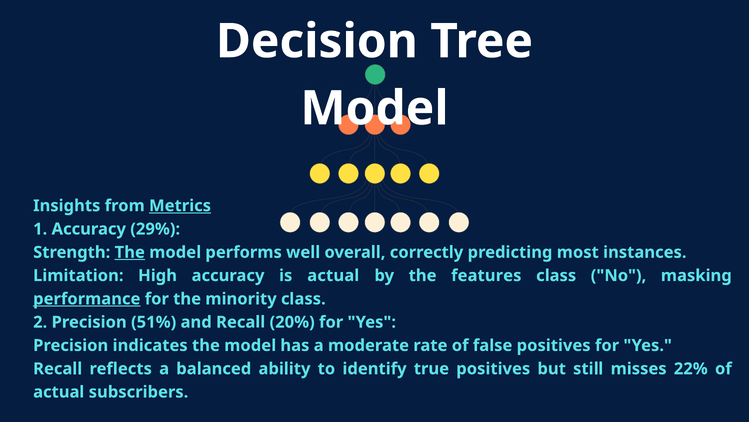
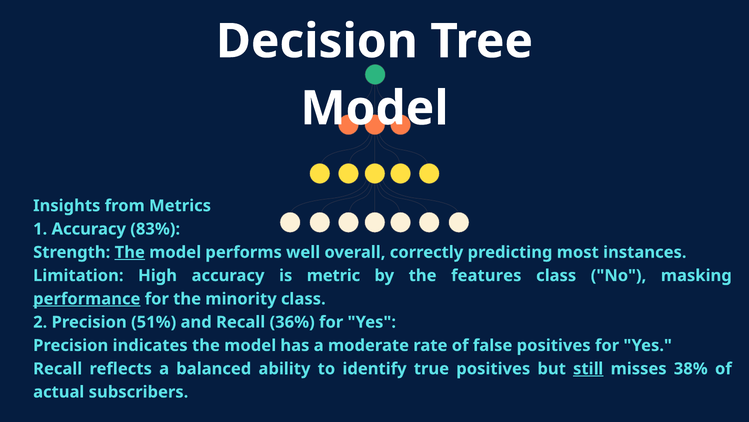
Metrics underline: present -> none (180, 205)
29%: 29% -> 83% (155, 229)
is actual: actual -> metric (333, 275)
20%: 20% -> 36% (292, 322)
still underline: none -> present (588, 368)
22%: 22% -> 38% (691, 368)
